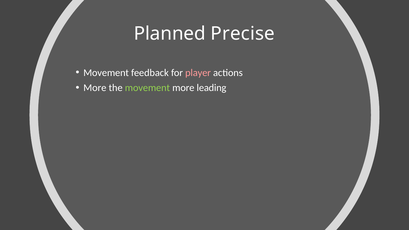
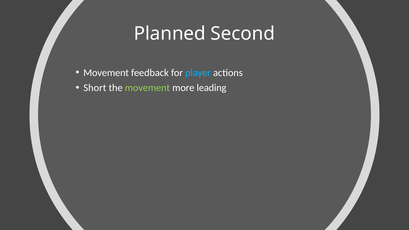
Precise: Precise -> Second (243, 34)
player colour: pink -> light blue (198, 73)
More: More -> Short (95, 88)
